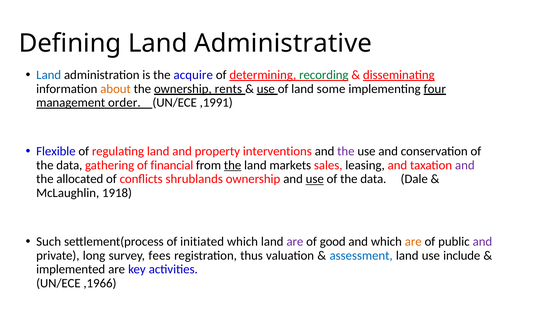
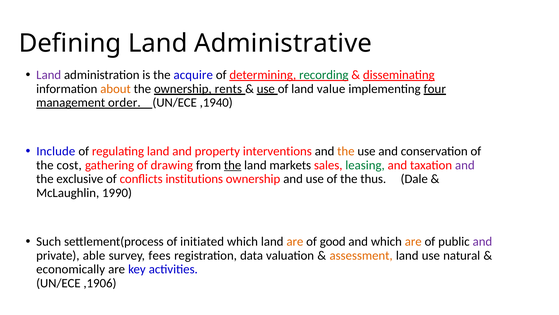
Land colour: blue -> purple (49, 75)
some: some -> value (331, 89)
,1991: ,1991 -> ,1940 (216, 102)
Flexible: Flexible -> Include (56, 151)
the colour: purple -> orange (346, 151)
data: data -> cost (69, 165)
financial: financial -> drawing (172, 165)
leasing colour: black -> green (365, 165)
allocated: allocated -> exclusive (80, 179)
shrublands: shrublands -> institutions (194, 179)
use underline: present -> none (315, 179)
data: data -> thus (373, 179)
1918: 1918 -> 1990 (117, 193)
are colour: purple -> orange (295, 241)
long: long -> able (94, 255)
thus: thus -> data (252, 255)
assessment colour: blue -> orange (361, 255)
include: include -> natural (462, 255)
implemented: implemented -> economically (71, 269)
,1966: ,1966 -> ,1906 (100, 283)
